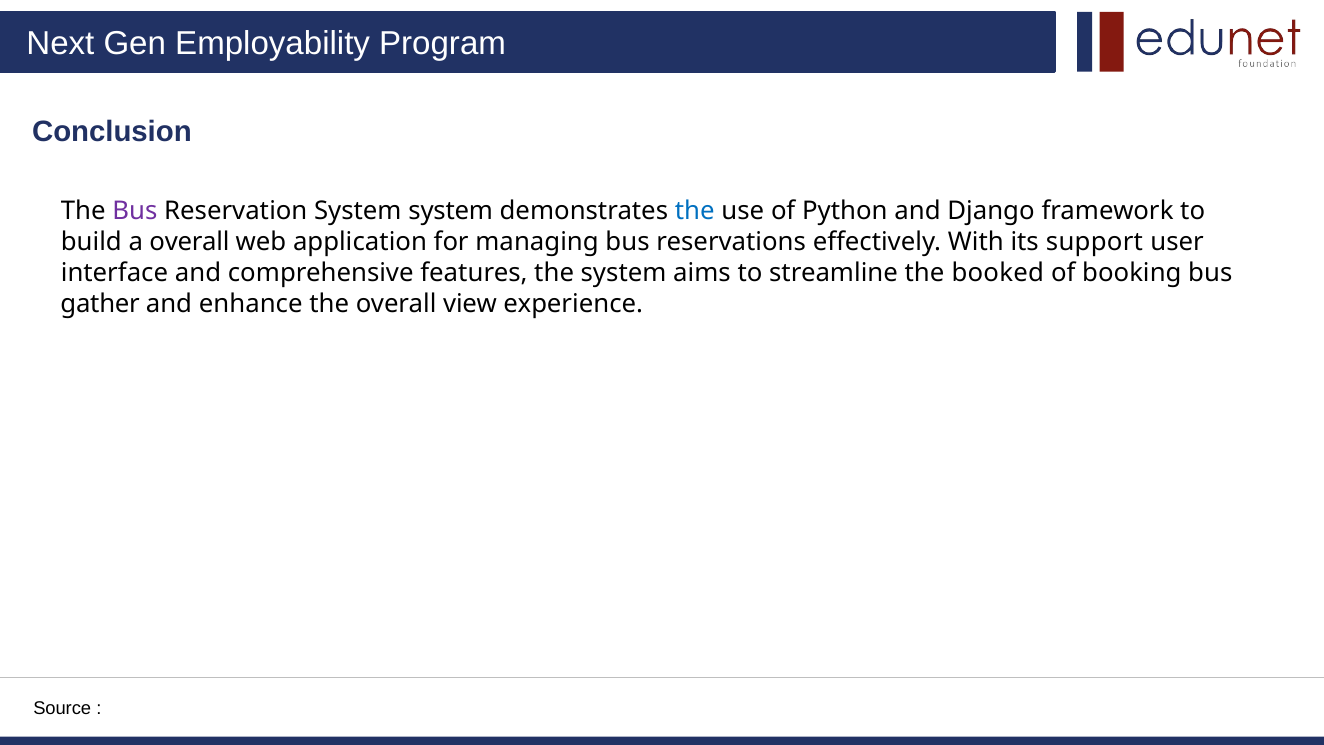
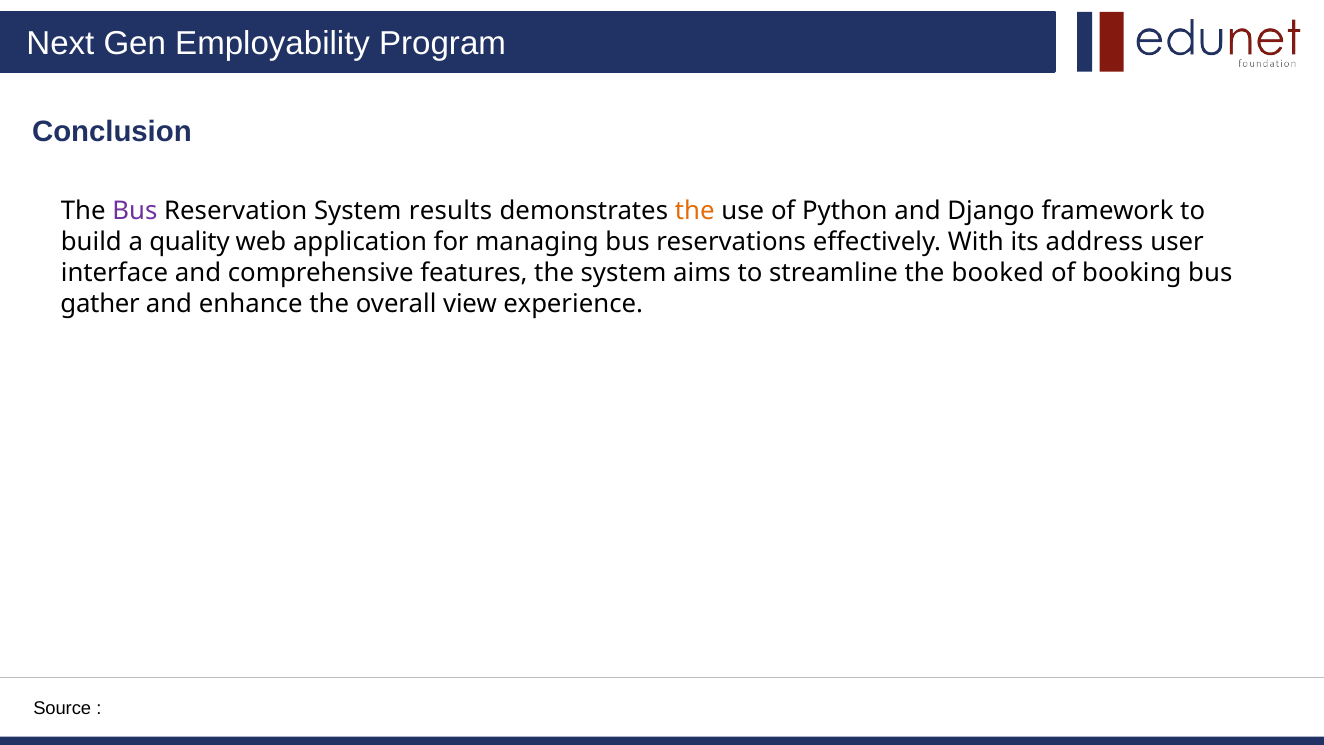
System system: system -> results (450, 211)
the colour: blue -> orange (695, 211)
a overall: overall -> quality (189, 242)
support: support -> address (1094, 242)
